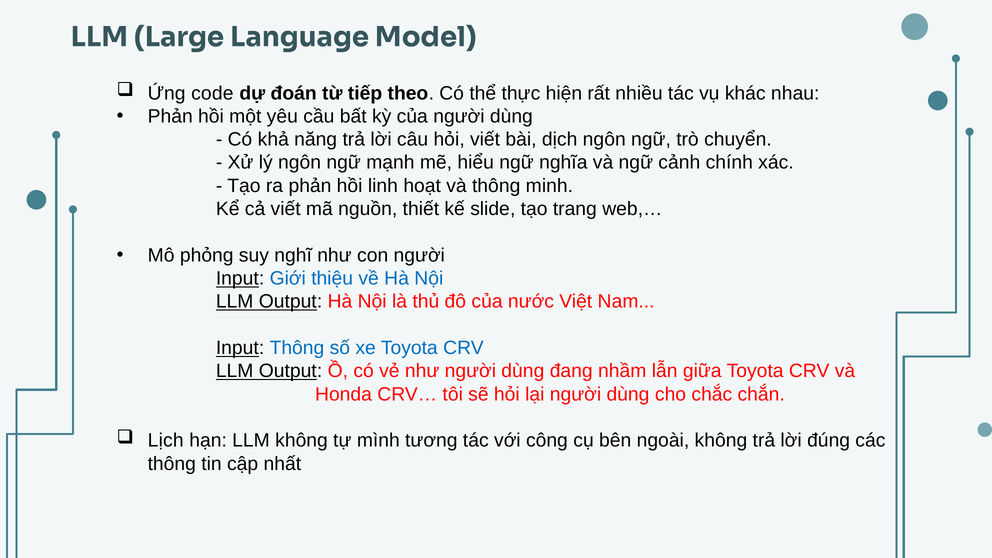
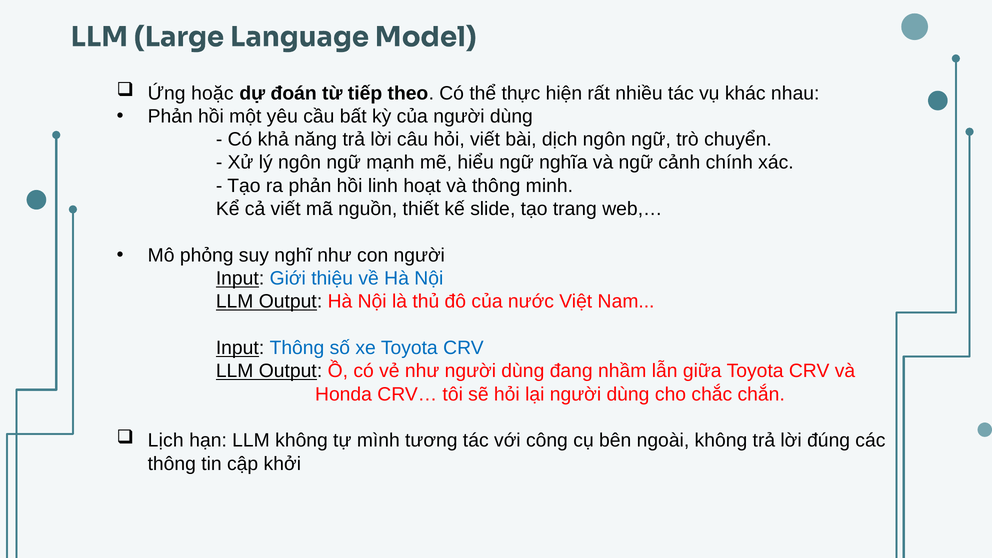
code: code -> hoặc (212, 93)
nhất: nhất -> khởi (282, 464)
